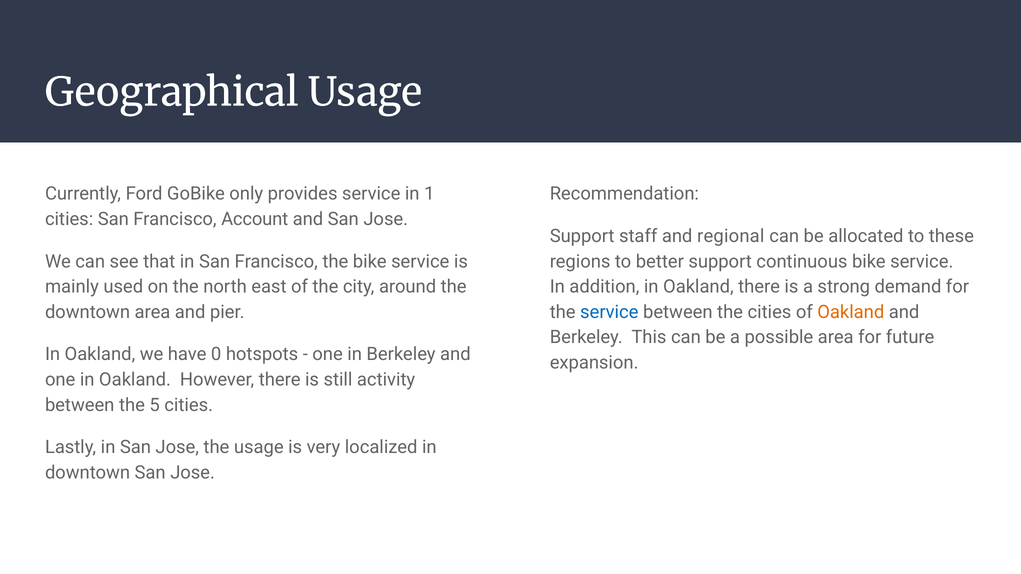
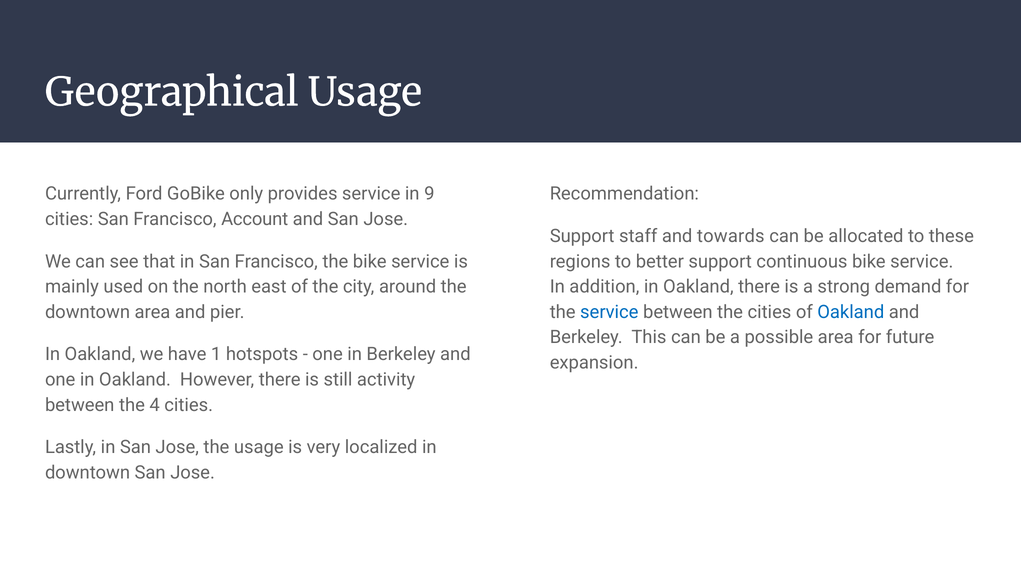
1: 1 -> 9 (429, 194)
regional: regional -> towards (731, 236)
Oakland colour: orange -> blue (851, 312)
0: 0 -> 1 (216, 355)
5: 5 -> 4 (155, 405)
